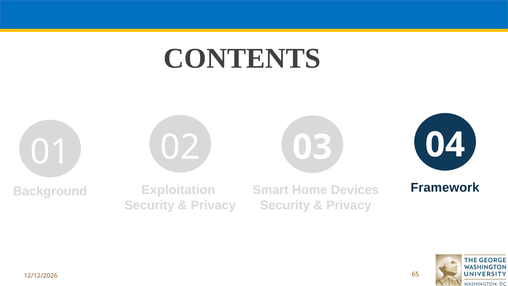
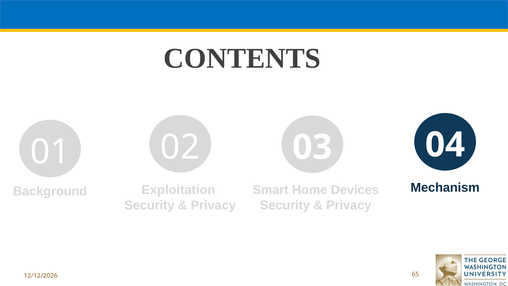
Framework: Framework -> Mechanism (445, 188)
